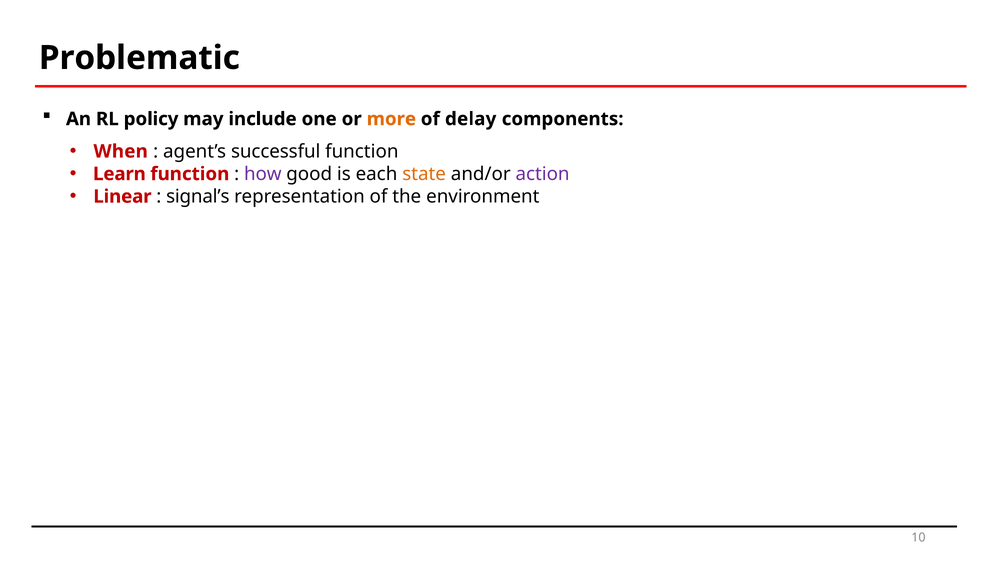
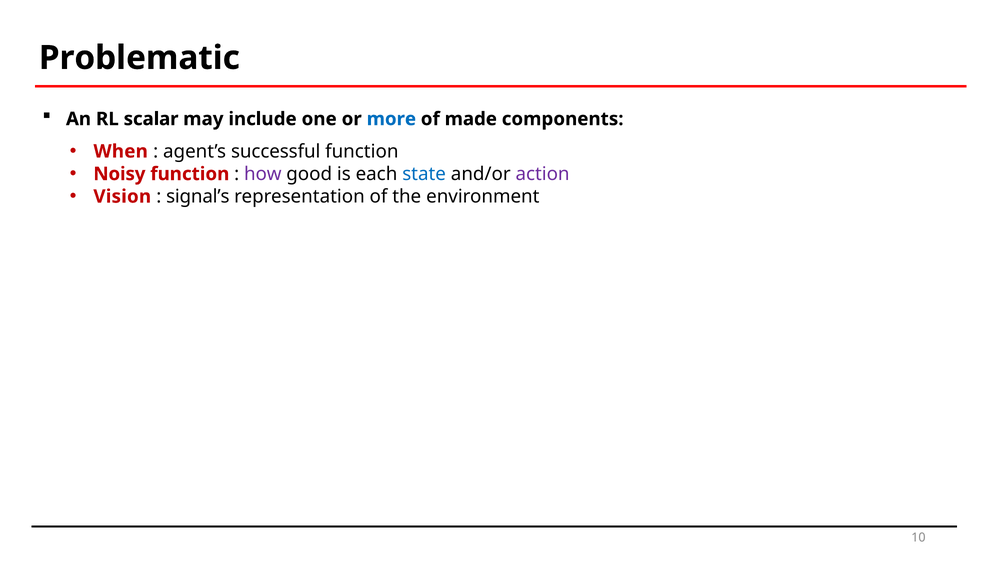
policy: policy -> scalar (151, 119)
more colour: orange -> blue (391, 119)
delay: delay -> made (471, 119)
Learn: Learn -> Noisy (119, 174)
state colour: orange -> blue (424, 174)
Linear: Linear -> Vision (122, 196)
